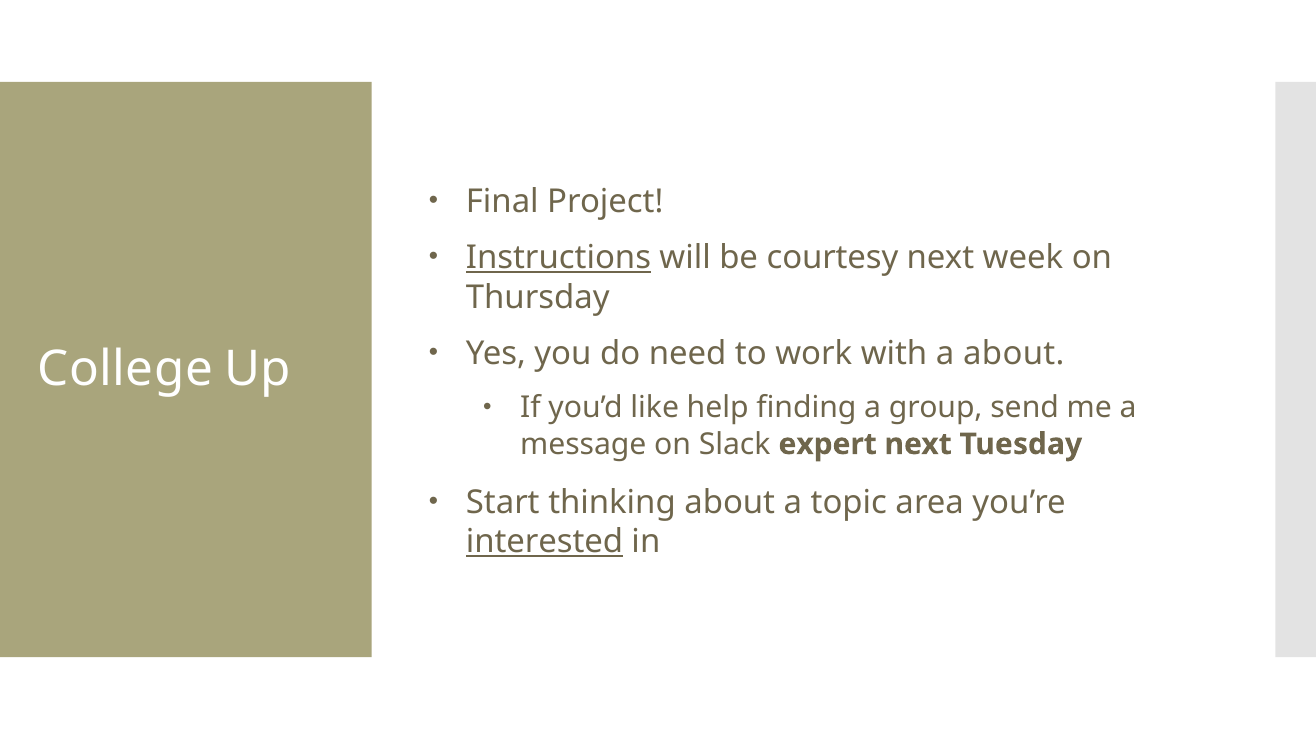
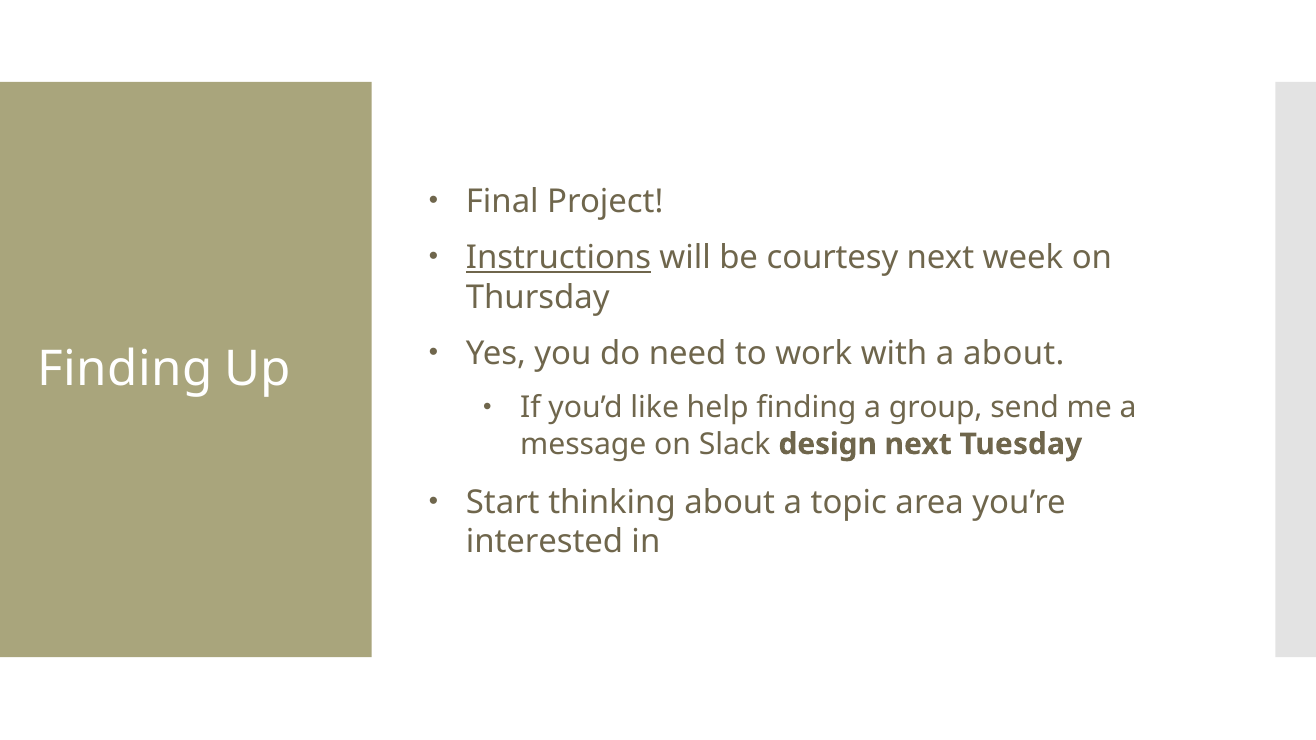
College: College -> Finding (125, 369)
expert: expert -> design (828, 444)
interested underline: present -> none (544, 542)
